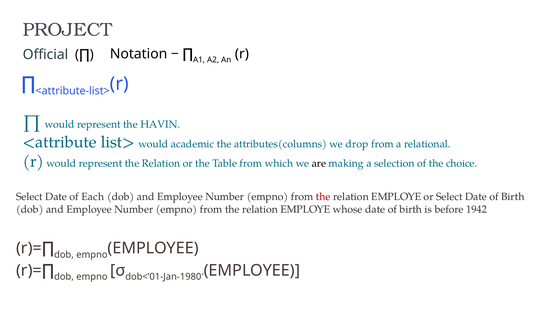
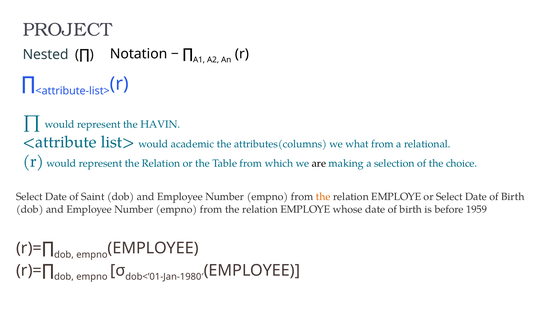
Official: Official -> Nested (46, 54)
drop: drop -> what (357, 144)
Each: Each -> Saint (93, 197)
the colour: red -> orange (323, 197)
1942: 1942 -> 1959 (477, 210)
